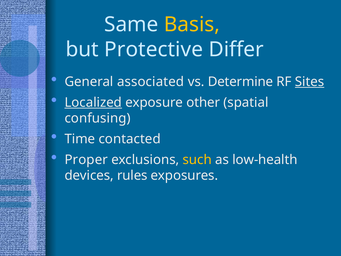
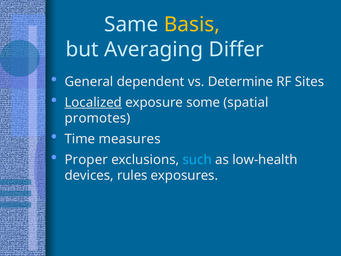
Protective: Protective -> Averaging (154, 49)
associated: associated -> dependent (151, 82)
Sites underline: present -> none (310, 82)
other: other -> some (203, 102)
confusing: confusing -> promotes (98, 118)
contacted: contacted -> measures (130, 139)
such colour: yellow -> light blue (197, 160)
